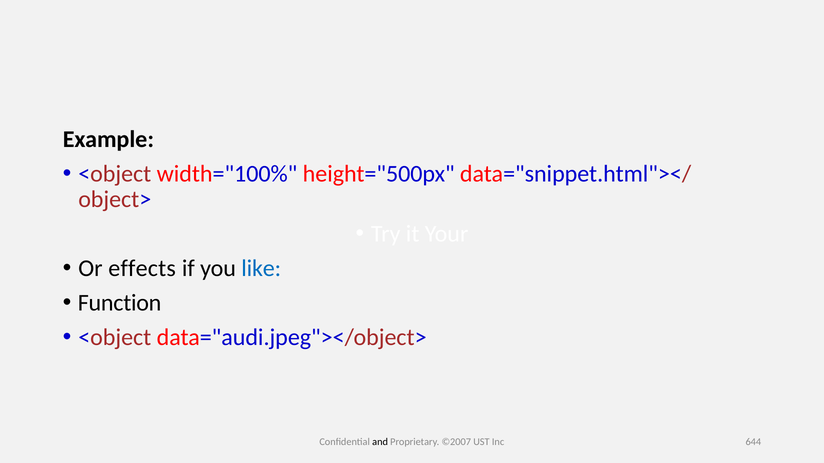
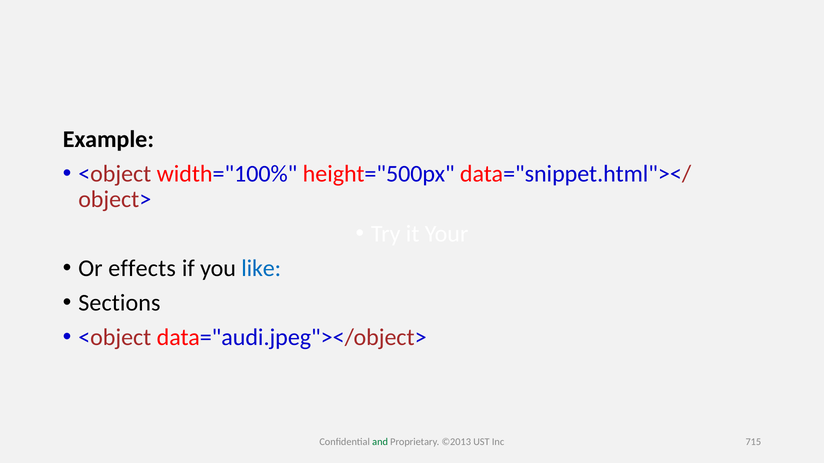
Function: Function -> Sections (119, 303)
and colour: black -> green (380, 443)
©2007: ©2007 -> ©2013 (456, 443)
644: 644 -> 715 (753, 443)
